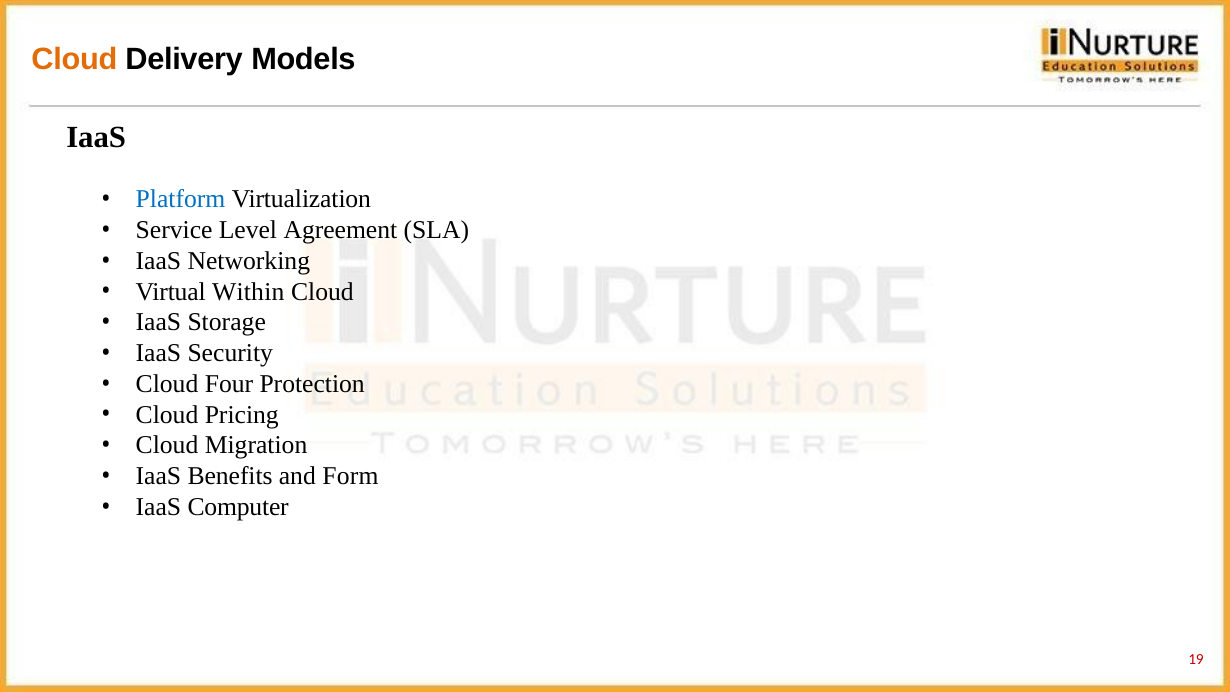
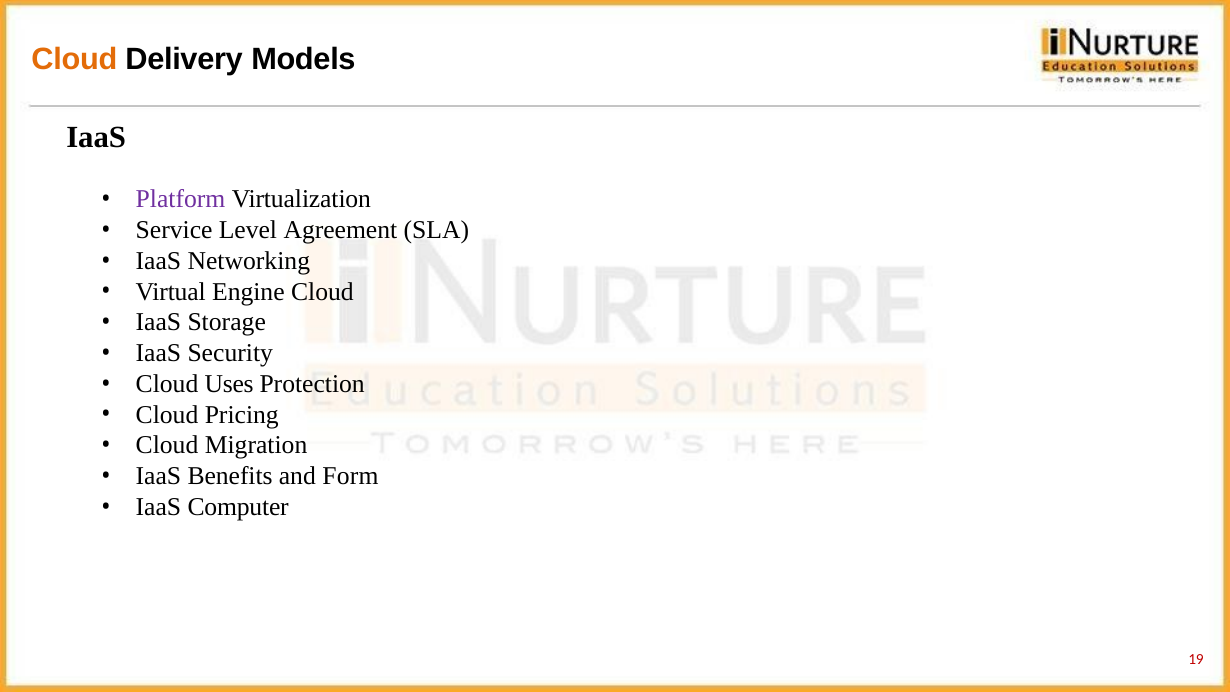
Platform colour: blue -> purple (181, 199)
Within: Within -> Engine (248, 292)
Four: Four -> Uses (229, 384)
